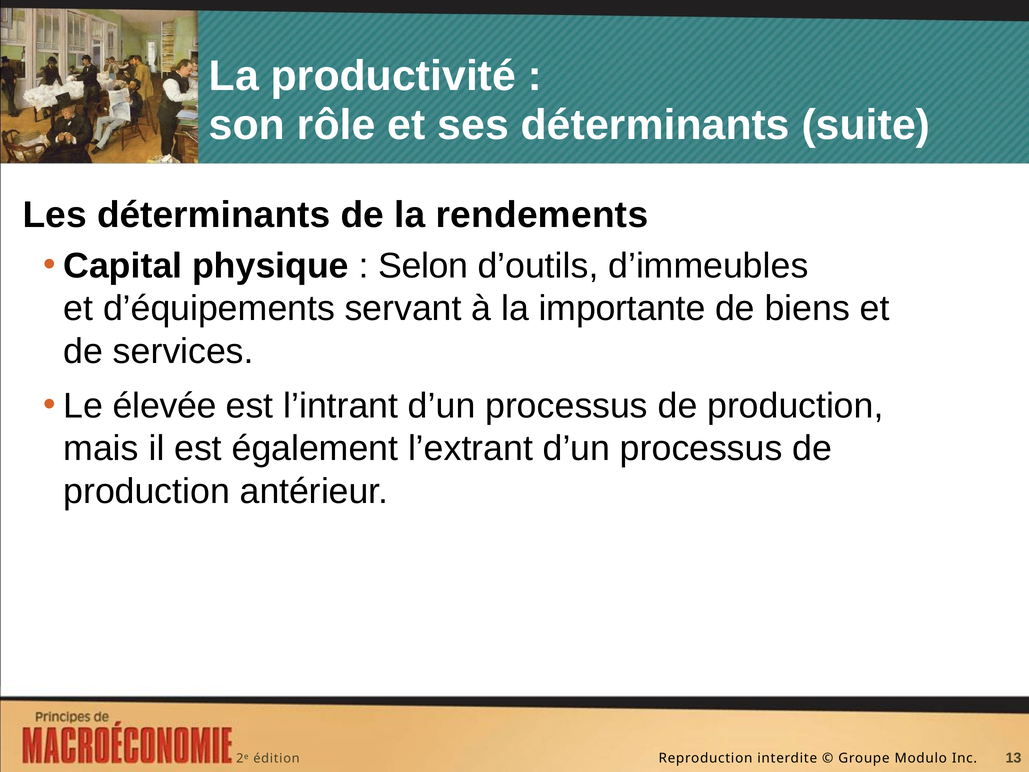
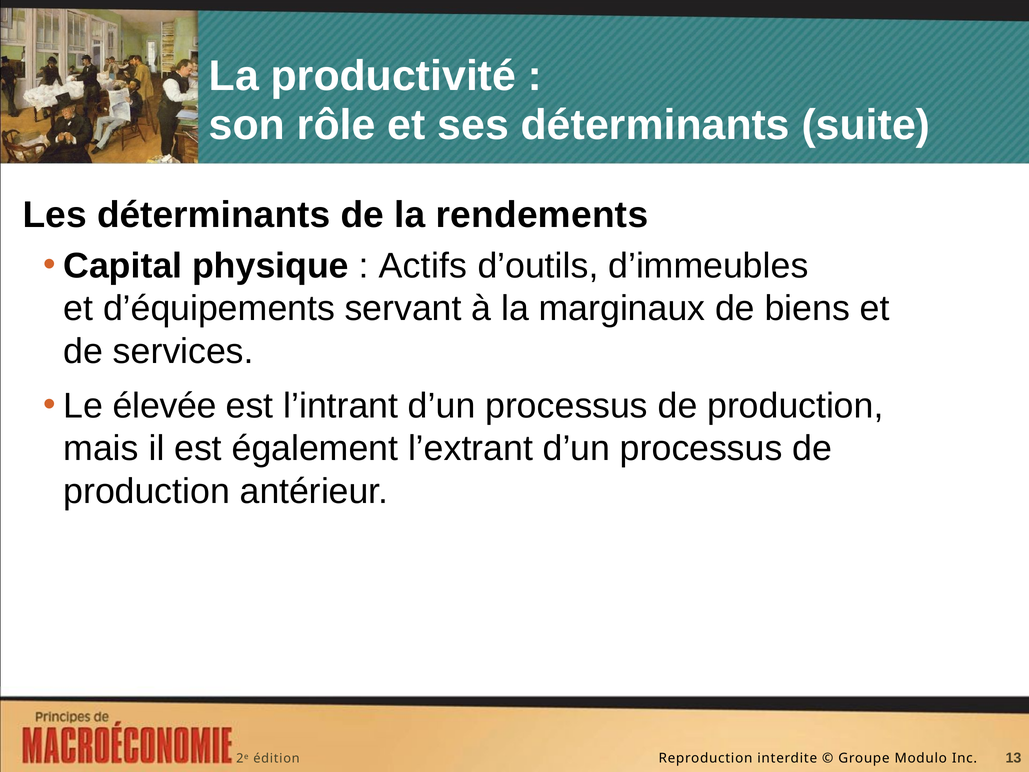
Selon: Selon -> Actifs (423, 266)
importante: importante -> marginaux (622, 309)
